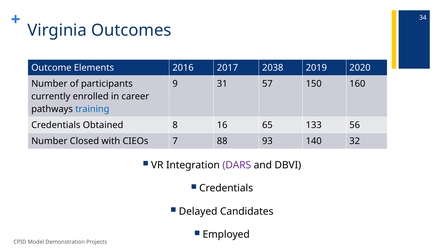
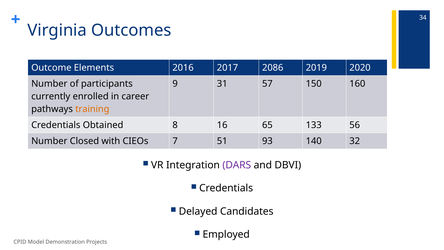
2038: 2038 -> 2086 (273, 68)
training colour: blue -> orange (92, 109)
88: 88 -> 51 (222, 141)
